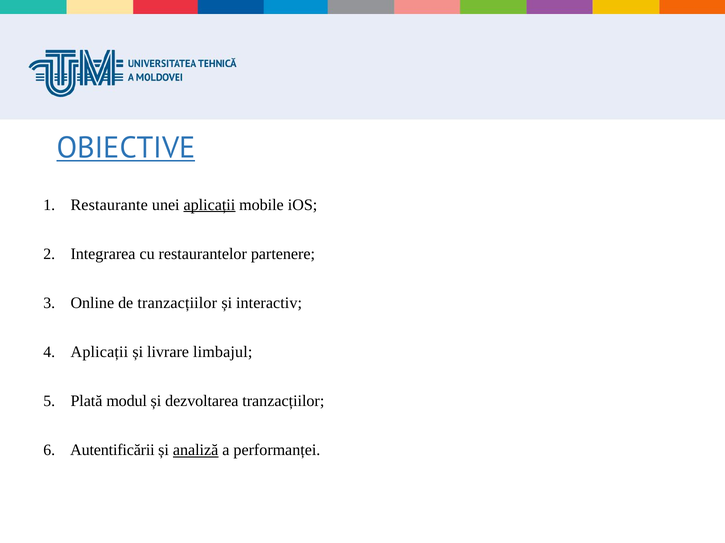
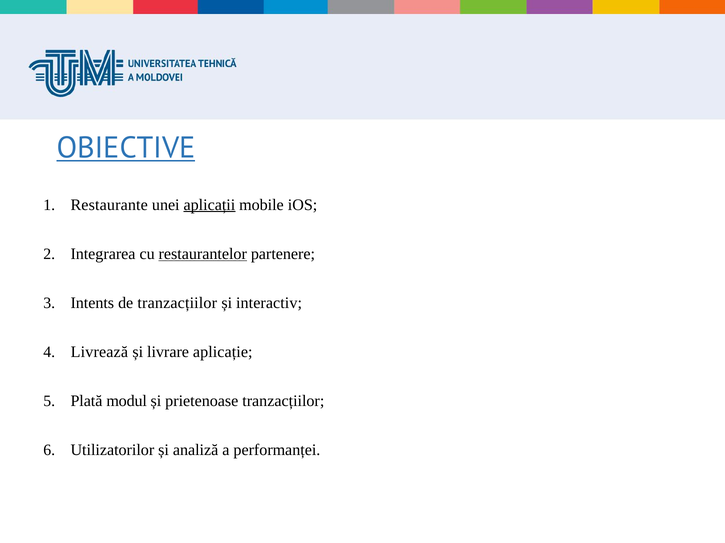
restaurantelor underline: none -> present (203, 254)
Online: Online -> Intents (92, 303)
Aplicații: Aplicații -> Livrează (99, 352)
limbajul: limbajul -> aplicație (223, 352)
dezvoltarea: dezvoltarea -> prietenoase (202, 402)
Autentificării: Autentificării -> Utilizatorilor (112, 451)
analiză underline: present -> none (196, 451)
